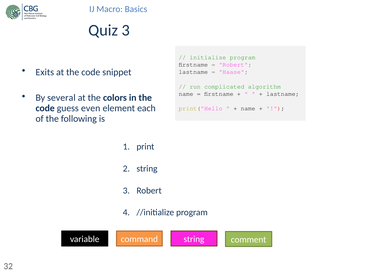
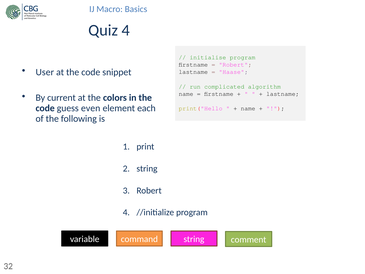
Quiz 3: 3 -> 4 (126, 30)
Exits: Exits -> User (45, 72)
several: several -> current (61, 98)
